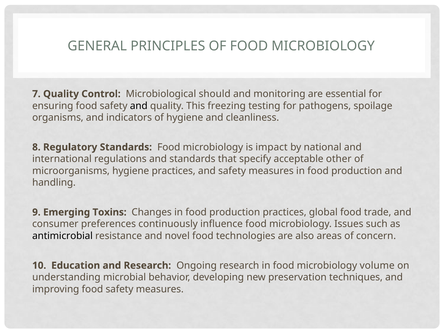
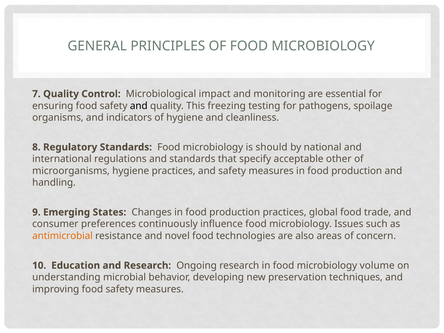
should: should -> impact (215, 94)
impact: impact -> should (272, 147)
Toxins: Toxins -> States (109, 212)
antimicrobial colour: black -> orange (62, 236)
